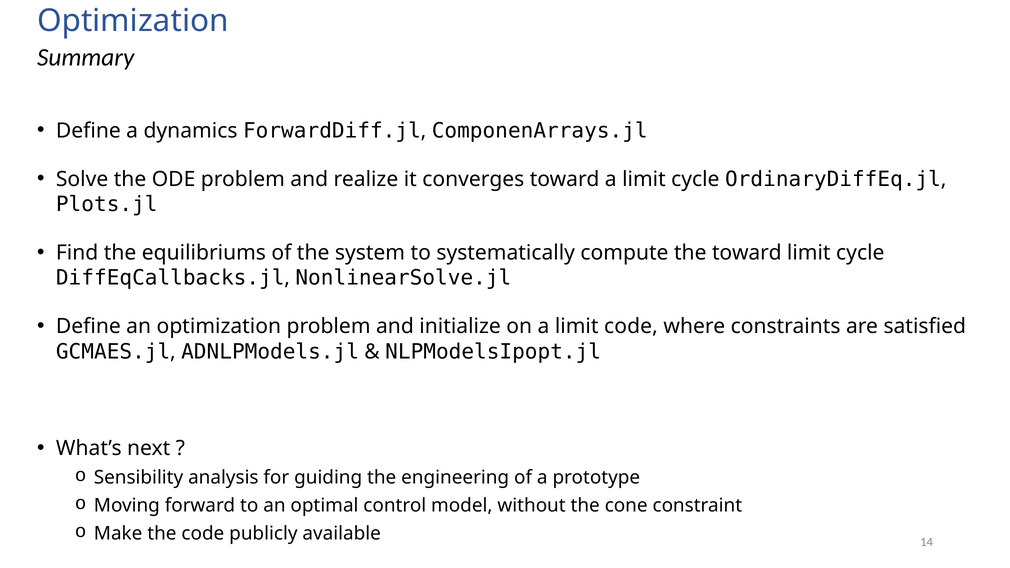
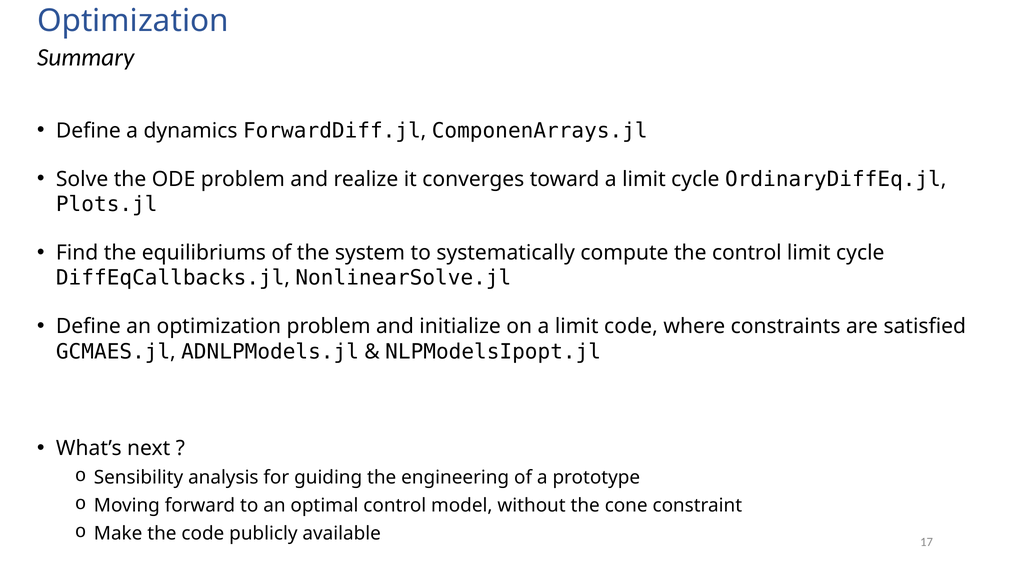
the toward: toward -> control (747, 253)
14: 14 -> 17 (927, 542)
